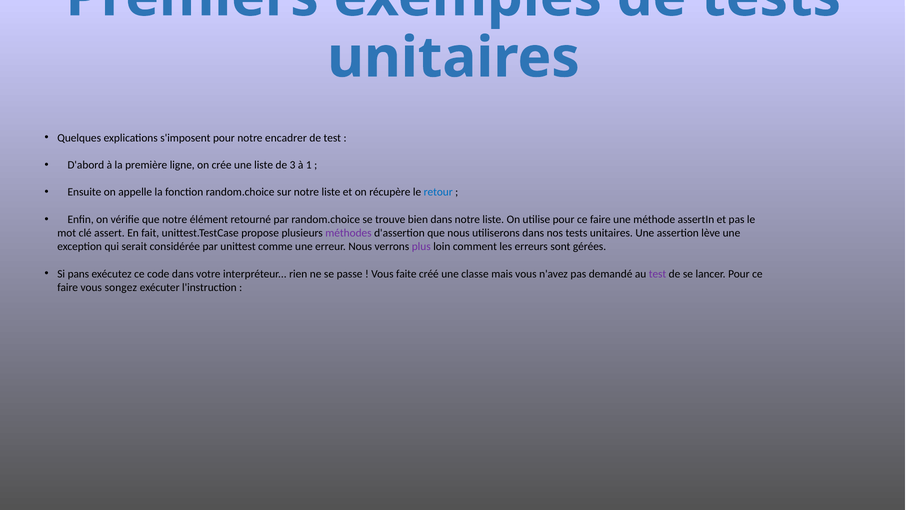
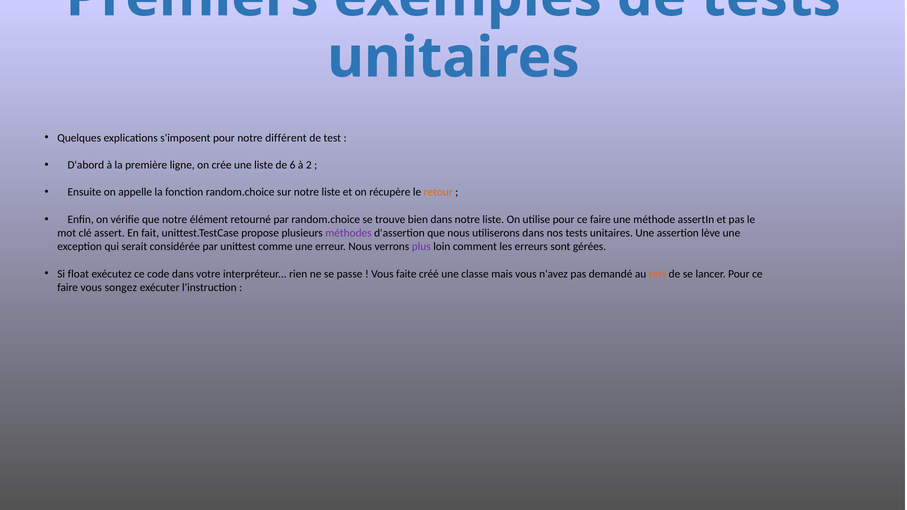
encadrer: encadrer -> différent (286, 138)
3: 3 -> 6 (293, 165)
1: 1 -> 2 (309, 165)
retour colour: blue -> orange (438, 192)
pans: pans -> float (78, 274)
test colour: purple -> orange (658, 274)
